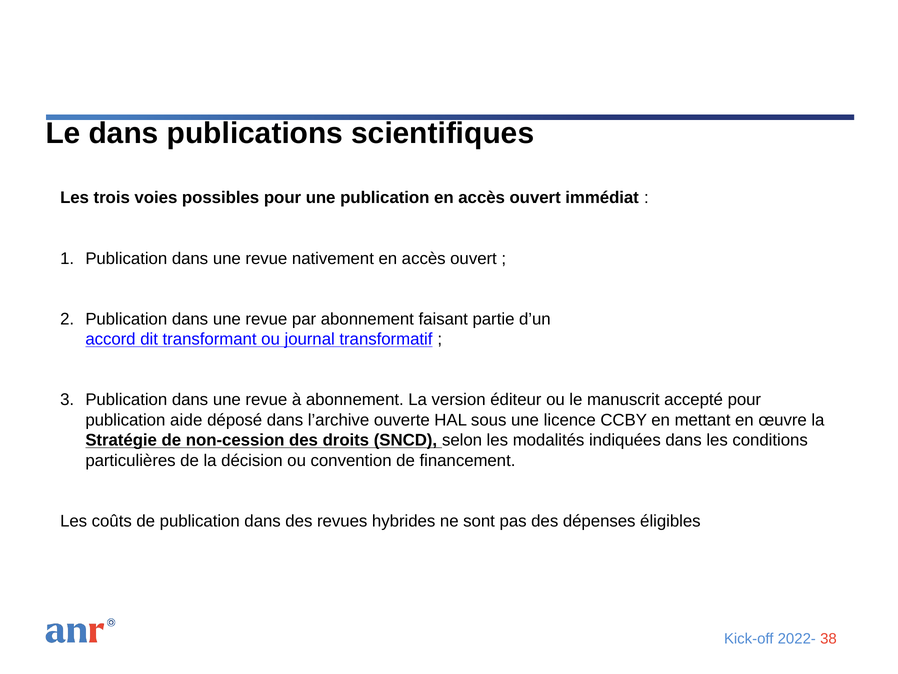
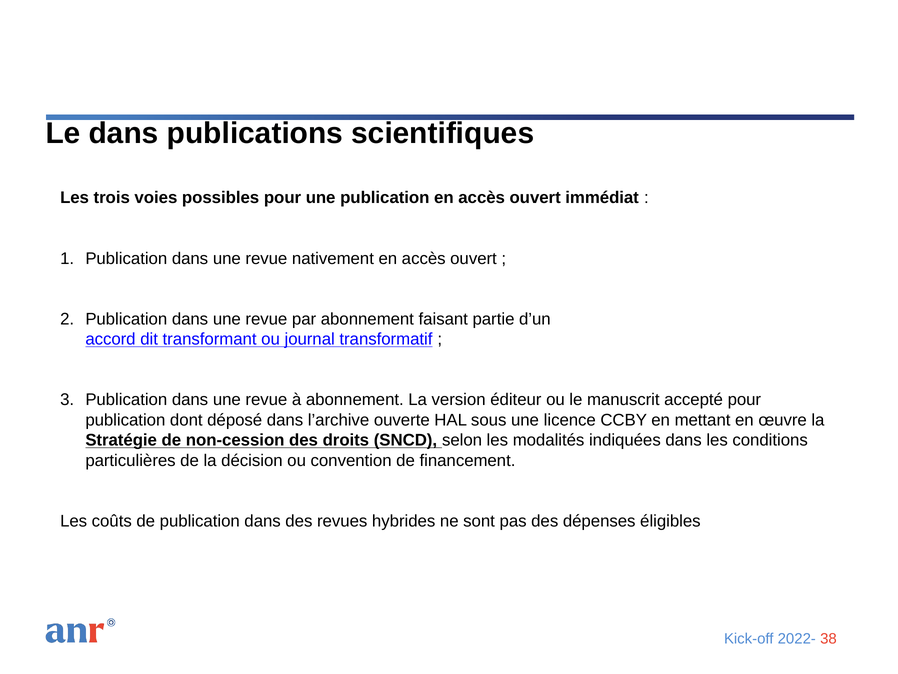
aide: aide -> dont (186, 420)
